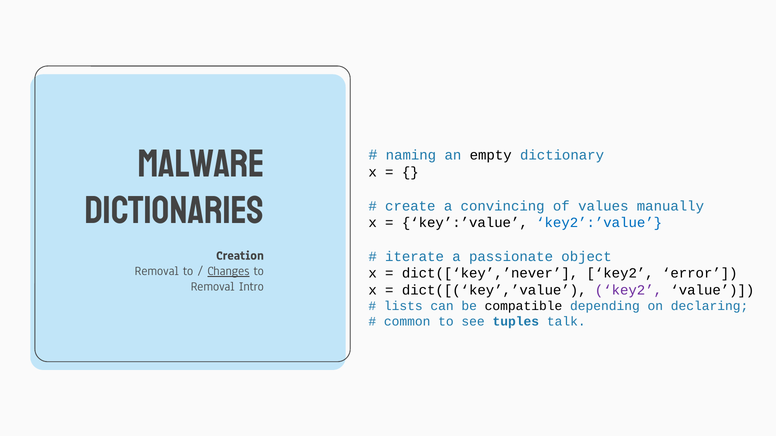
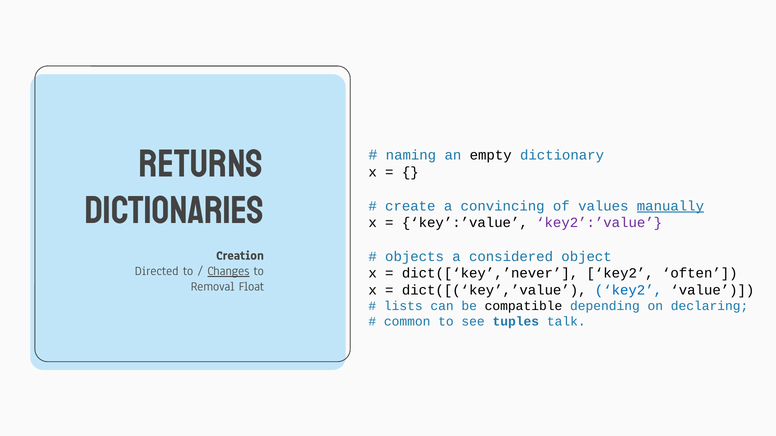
Malware: Malware -> Returns (201, 164)
manually underline: none -> present (670, 206)
key2’:’value colour: blue -> purple (599, 223)
iterate: iterate -> objects (415, 257)
passionate: passionate -> considered (511, 257)
Removal: Removal -> Directed (157, 271)
error: error -> often (700, 274)
Intro: Intro -> Float (251, 287)
key2 colour: purple -> blue (628, 290)
